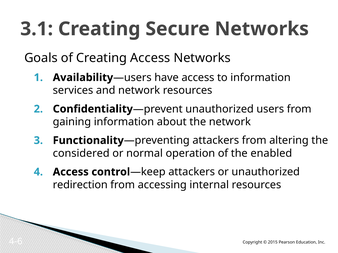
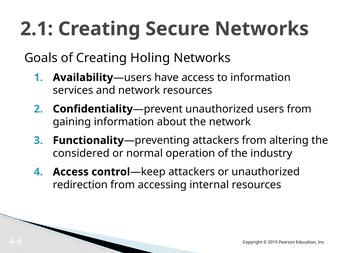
3.1: 3.1 -> 2.1 (37, 29)
Creating Access: Access -> Holing (150, 58)
enabled: enabled -> industry (271, 154)
